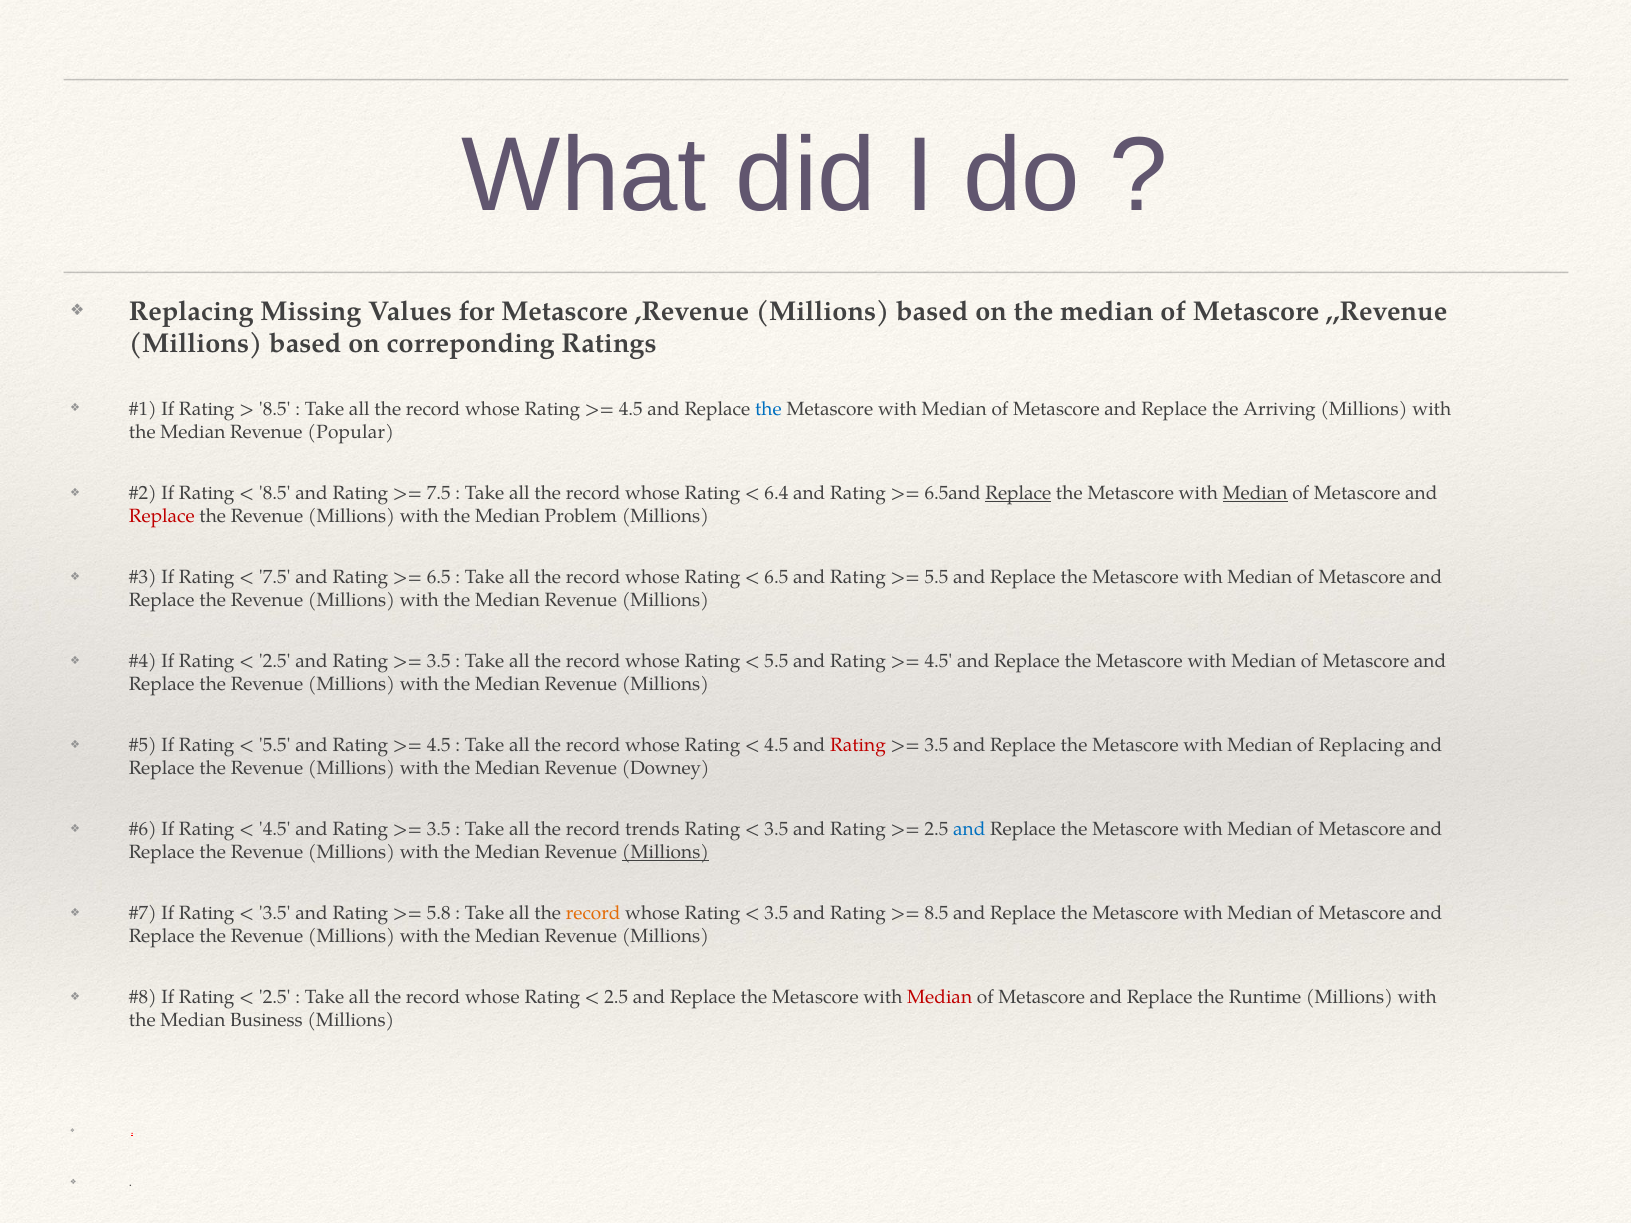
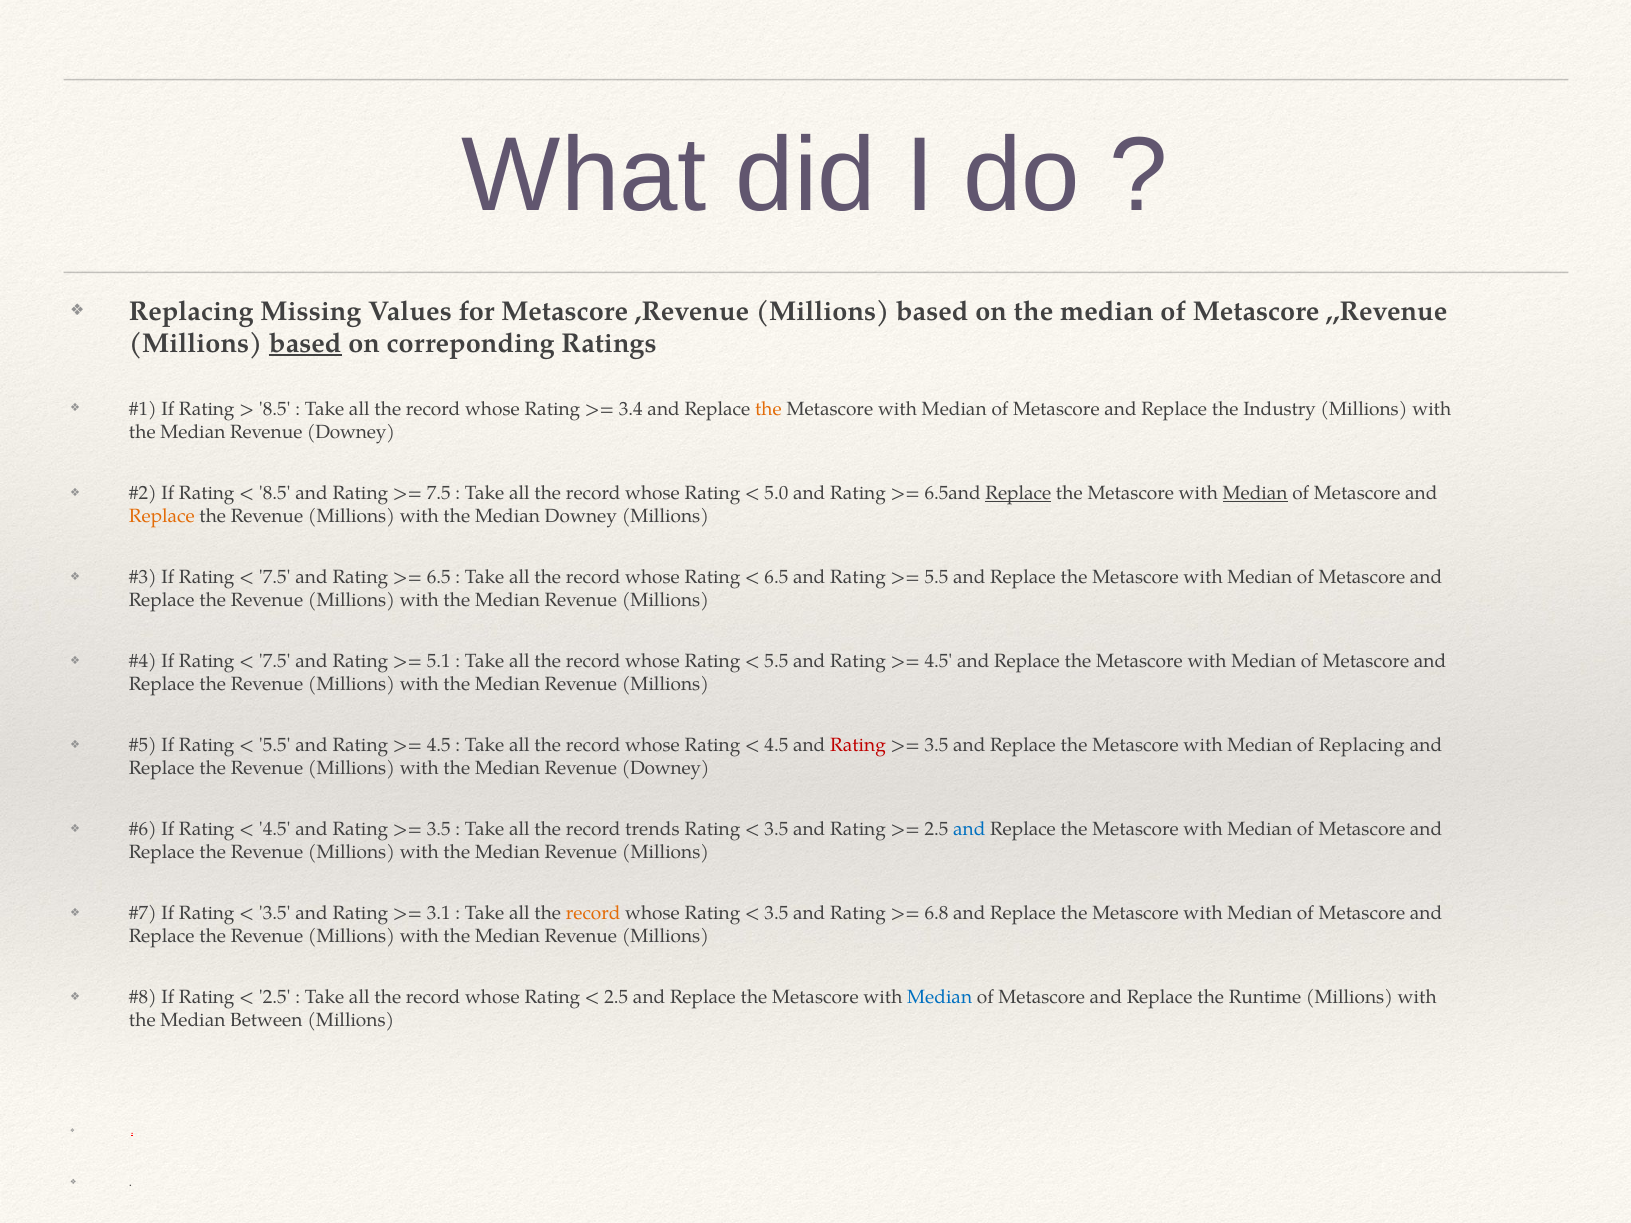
based underline: none -> present (305, 344)
4.5: 4.5 -> 3.4 (631, 409)
the colour: blue -> orange (768, 409)
Arriving: Arriving -> Industry (1280, 409)
Popular: Popular -> Downey (351, 432)
6.4: 6.4 -> 5.0 (776, 493)
Replace colour: red -> orange (162, 516)
Median Problem: Problem -> Downey (581, 516)
2.5: 2.5 -> 7.5 (275, 661)
3.5: 3.5 -> 5.1 (439, 661)
Millions underline: present -> none (665, 853)
5.8: 5.8 -> 3.1 (439, 914)
8.5: 8.5 -> 6.8 (937, 914)
Median colour: red -> blue (940, 998)
Business: Business -> Between (266, 1021)
